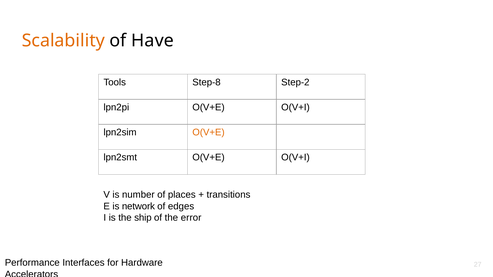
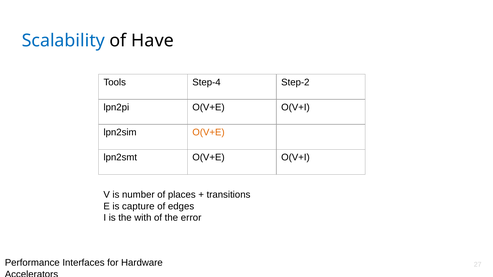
Scalability colour: orange -> blue (63, 41)
Step-8: Step-8 -> Step-4 (206, 82)
network: network -> capture (138, 207)
ship: ship -> with (143, 218)
